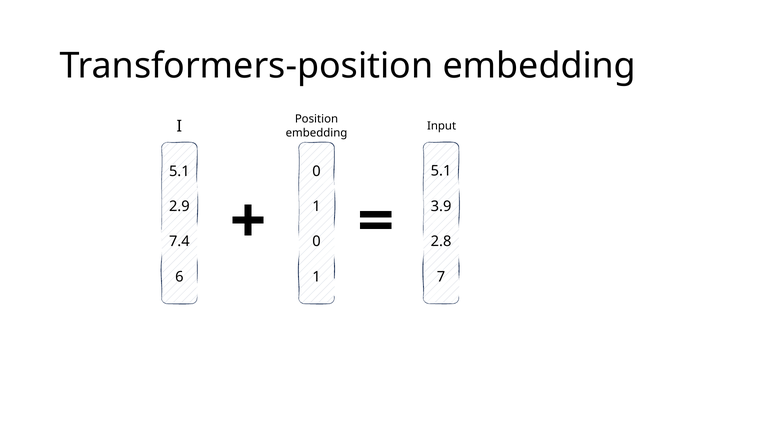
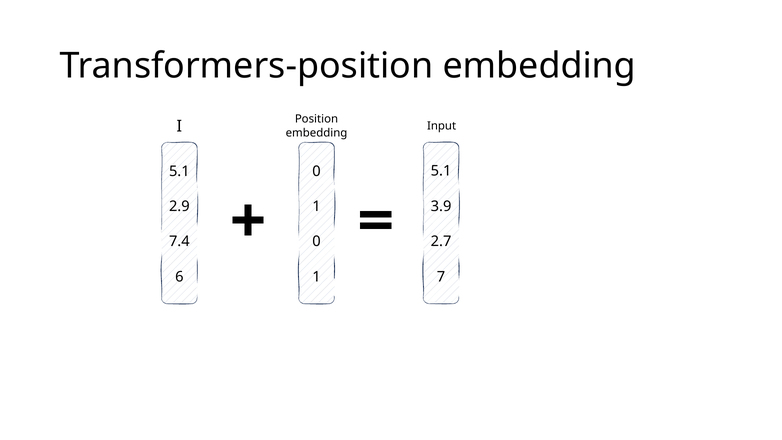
2.8: 2.8 -> 2.7 (441, 241)
